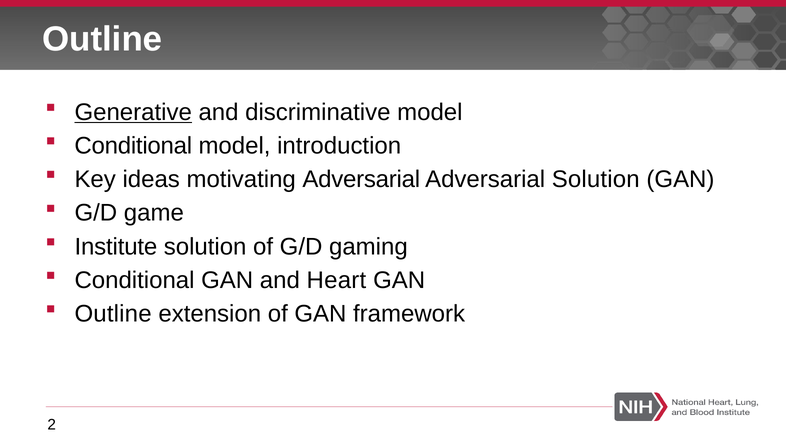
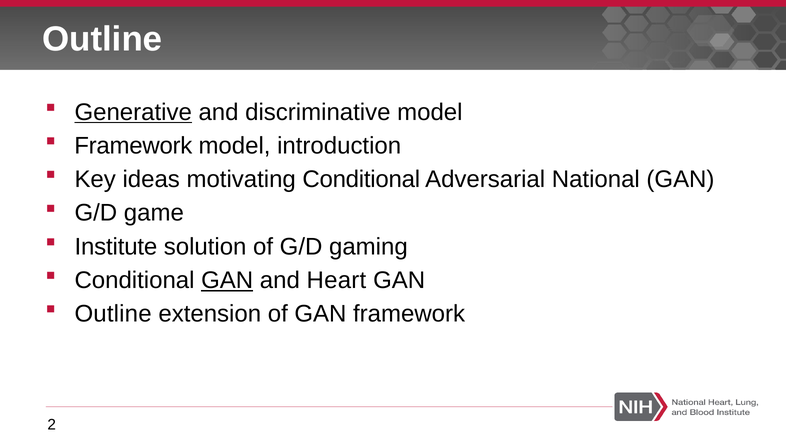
Conditional: Conditional -> Framework (133, 146)
motivating Adversarial: Adversarial -> Conditional (361, 179)
Adversarial Solution: Solution -> National (596, 179)
GAN underline: none -> present (227, 280)
